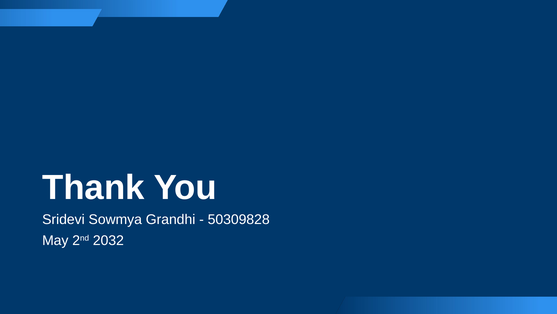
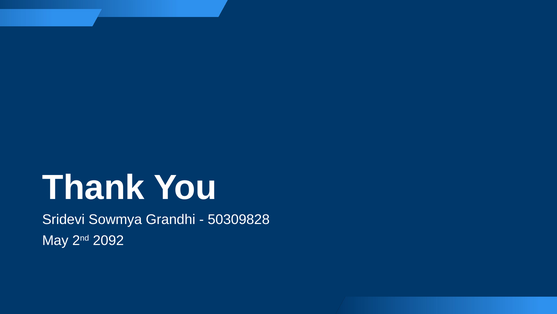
2032: 2032 -> 2092 (108, 240)
